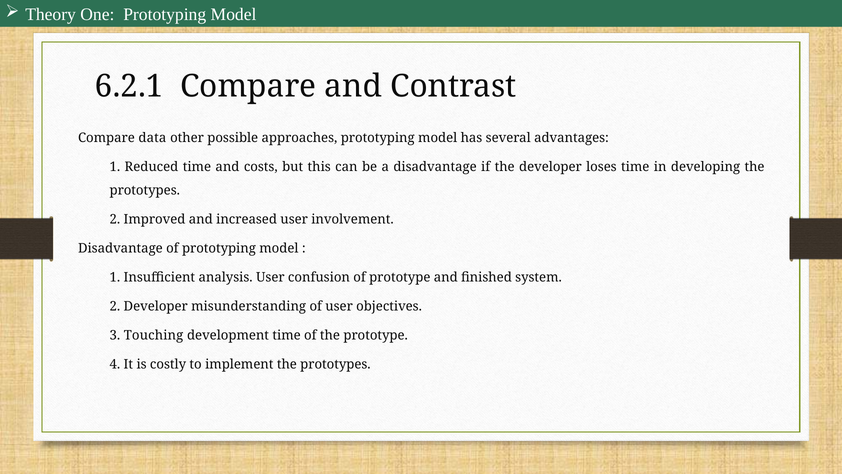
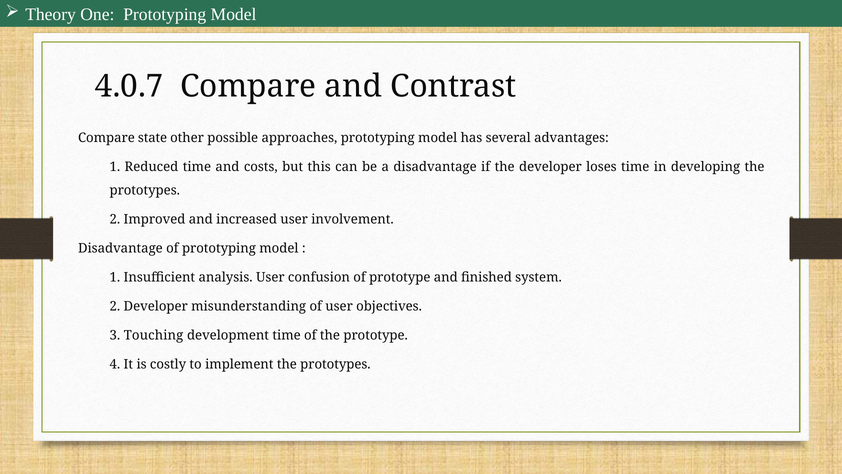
6.2.1: 6.2.1 -> 4.0.7 (129, 86)
data: data -> state (153, 138)
